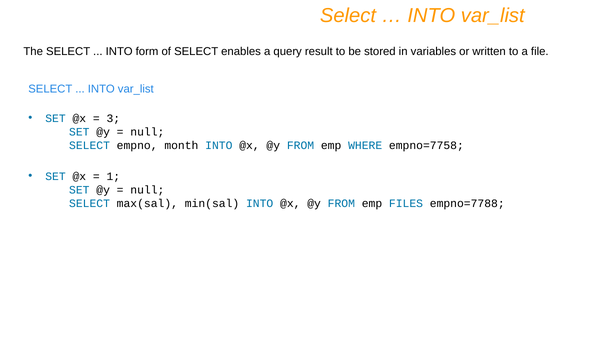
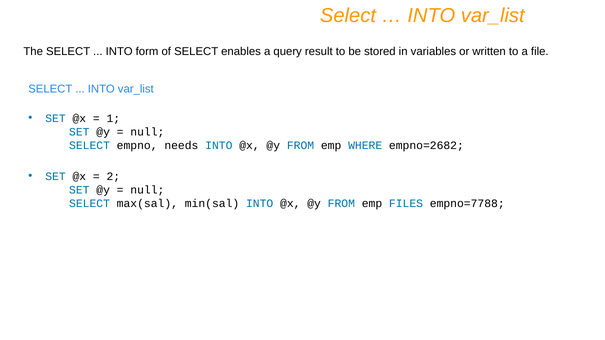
3: 3 -> 1 (113, 118)
month: month -> needs (181, 146)
empno=7758: empno=7758 -> empno=2682 (426, 146)
1: 1 -> 2 (113, 177)
